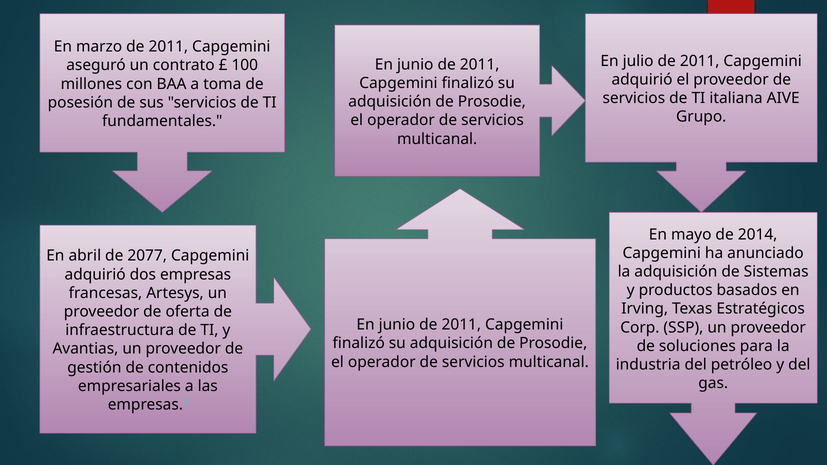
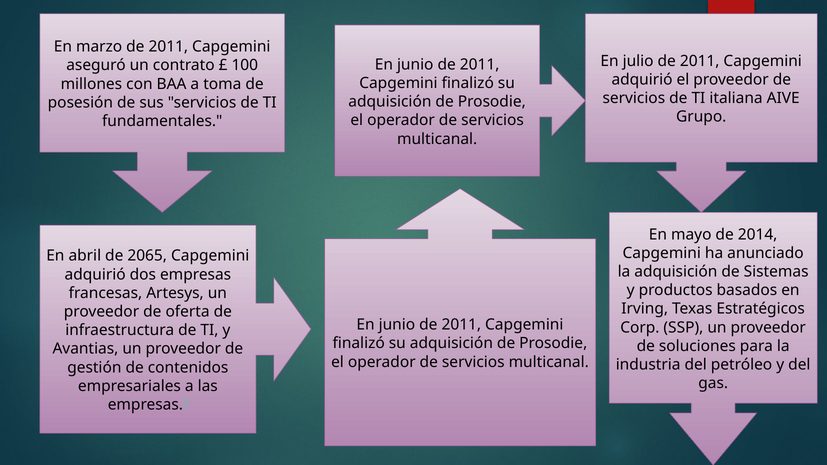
2077: 2077 -> 2065 (147, 256)
